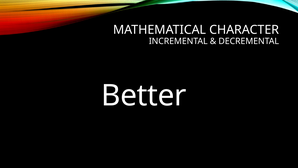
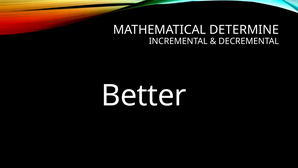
CHARACTER: CHARACTER -> DETERMINE (244, 30)
